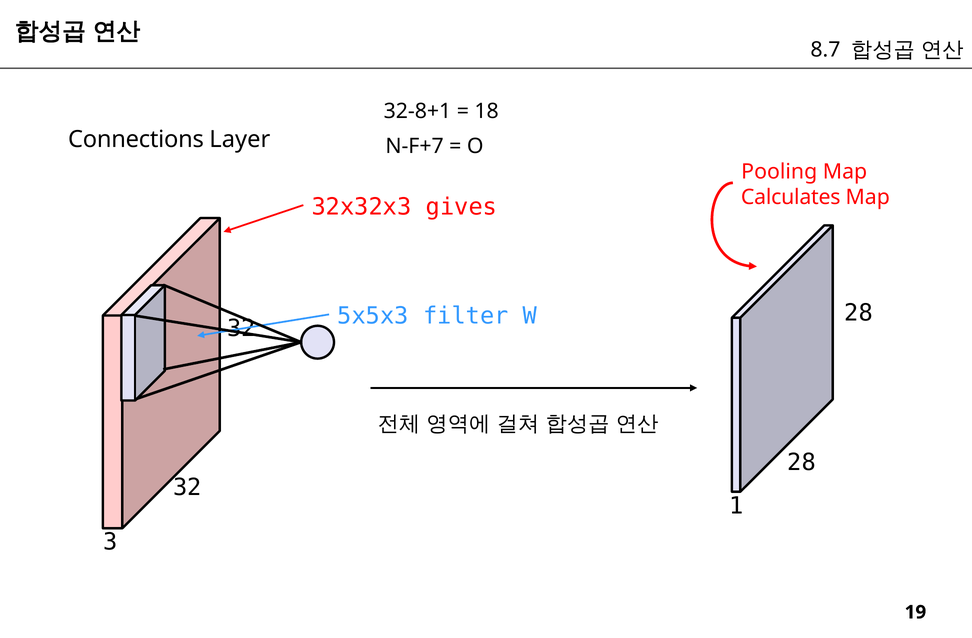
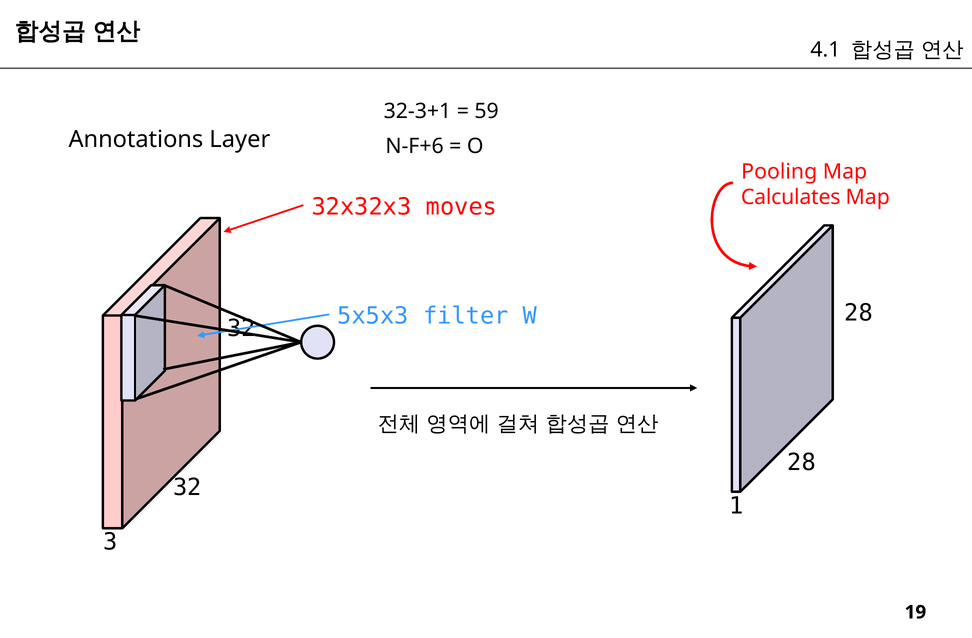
8.7: 8.7 -> 4.1 (825, 50)
32-8+1: 32-8+1 -> 32-3+1 (417, 111)
18: 18 -> 59 (487, 111)
Connections: Connections -> Annotations (136, 140)
N-F+7: N-F+7 -> N-F+6 (415, 146)
gives: gives -> moves (461, 207)
